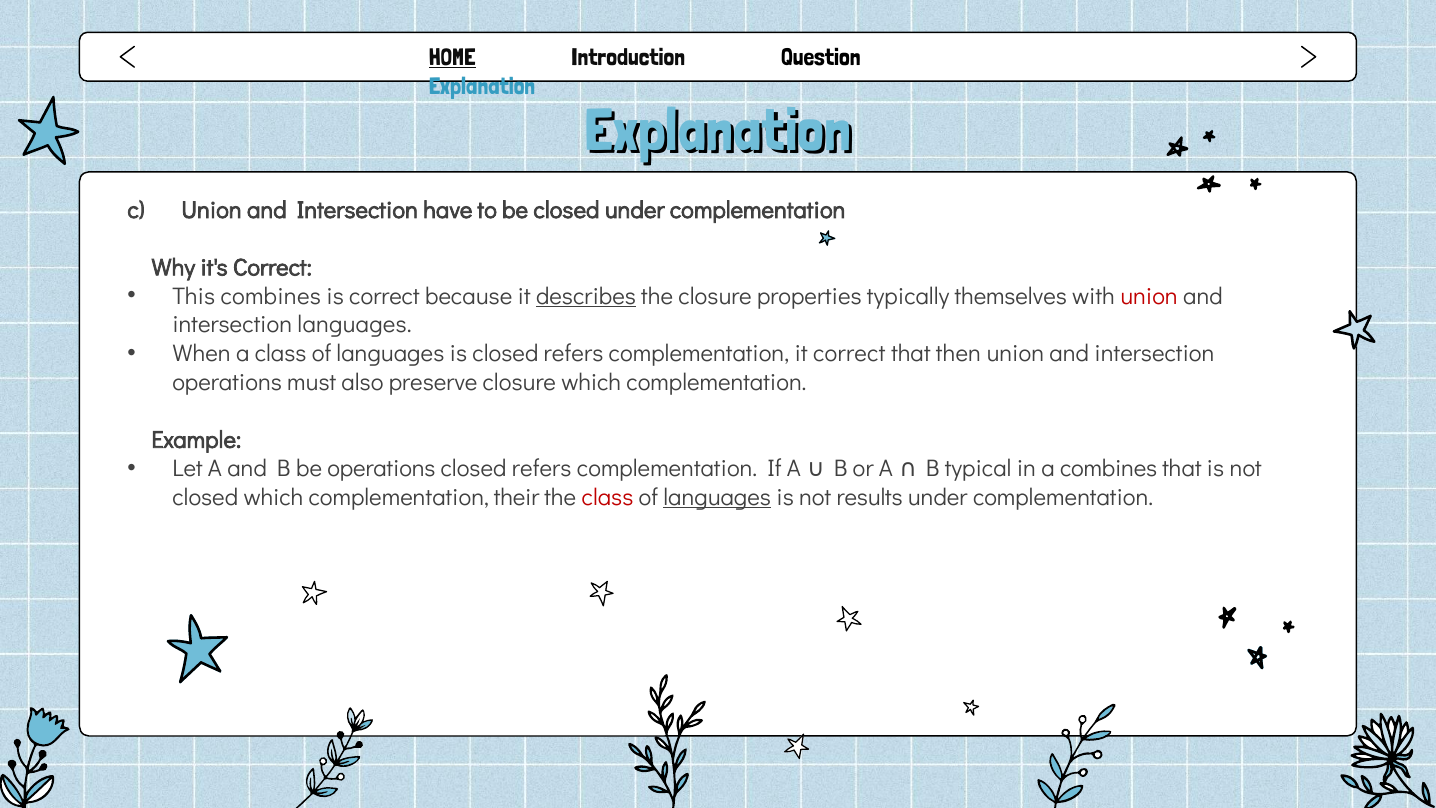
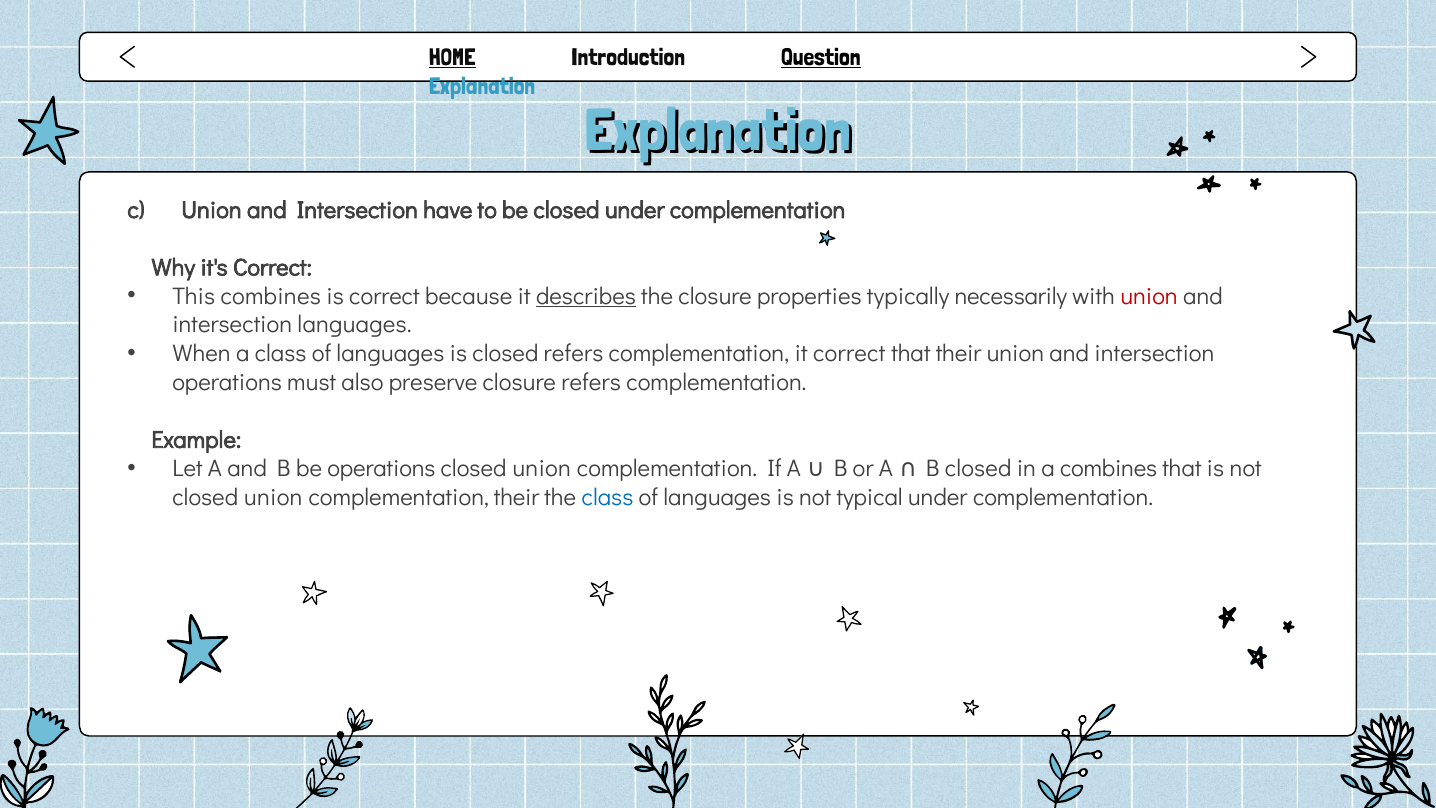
Question underline: none -> present (821, 57)
themselves: themselves -> necessarily (1011, 296)
that then: then -> their (959, 354)
closure which: which -> refers (591, 382)
refers: refers -> union (542, 468)
B typical: typical -> closed (978, 468)
which: which -> union (273, 497)
class colour: red -> blue (607, 497)
languages underline: present -> none (717, 497)
results: results -> typical (870, 497)
